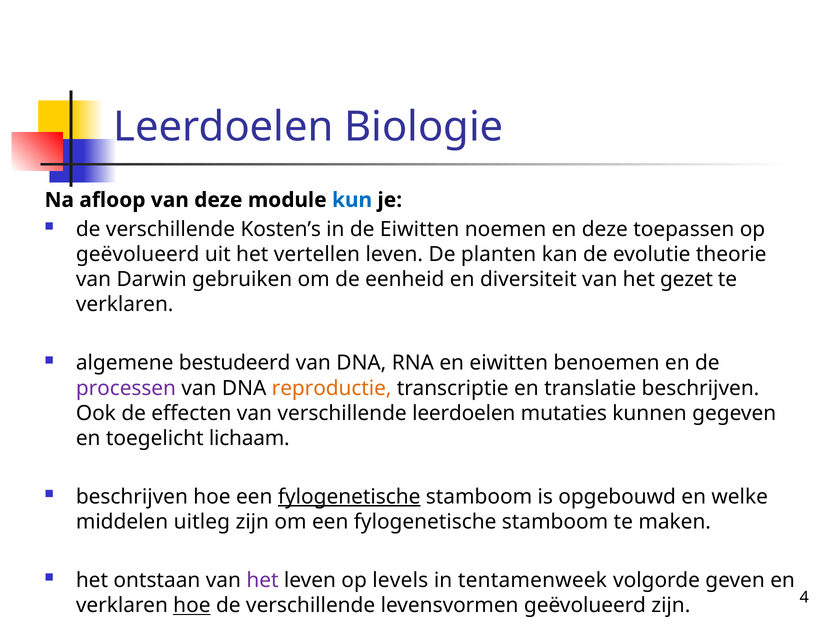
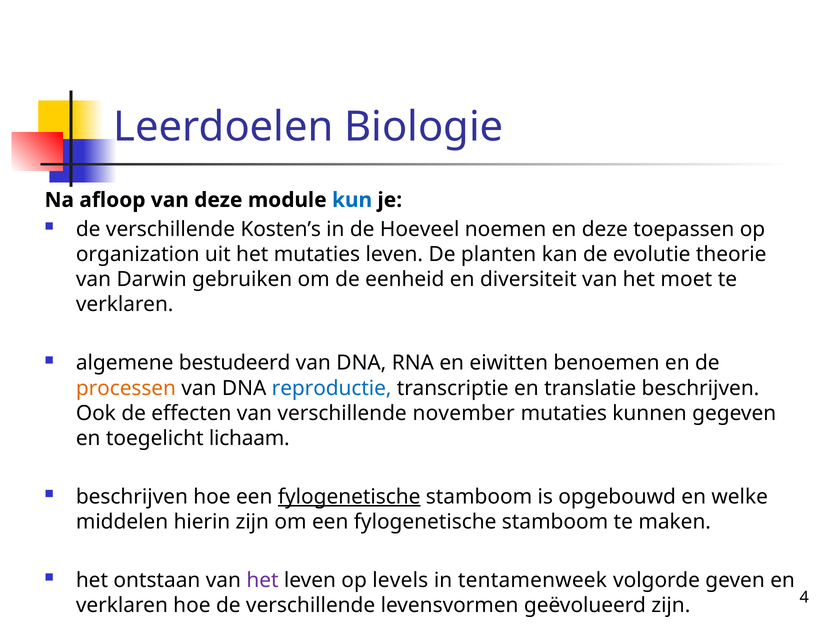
de Eiwitten: Eiwitten -> Hoeveel (420, 229)
geëvolueerd: geëvolueerd -> organization (138, 254)
het vertellen: vertellen -> mutaties (317, 254)
gezet: gezet -> moet (686, 279)
processen colour: purple -> orange (126, 388)
reproductie colour: orange -> blue (332, 388)
verschillende leerdoelen: leerdoelen -> november (464, 413)
uitleg: uitleg -> hierin (202, 521)
hoe underline: present -> none (192, 605)
